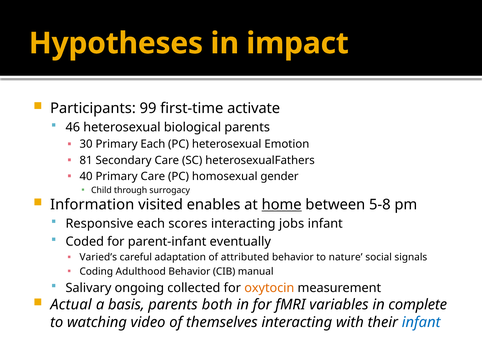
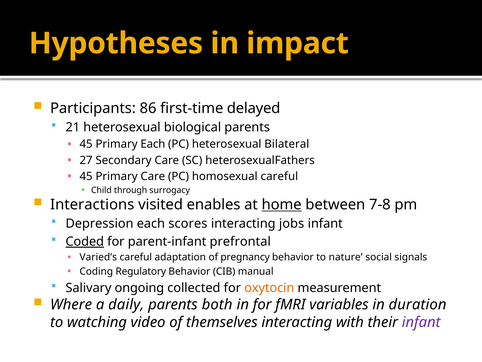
99: 99 -> 86 (148, 108)
activate: activate -> delayed (254, 108)
46: 46 -> 21 (73, 127)
30: 30 -> 45 (86, 144)
Emotion: Emotion -> Bilateral (287, 144)
81: 81 -> 27 (86, 160)
40: 40 -> 45 (86, 176)
homosexual gender: gender -> careful (279, 176)
Information: Information -> Interactions (92, 204)
5-8: 5-8 -> 7-8 (380, 204)
Responsive: Responsive -> Depression (100, 223)
Coded underline: none -> present (85, 241)
eventually: eventually -> prefrontal (240, 241)
attributed: attributed -> pregnancy (245, 257)
Adulthood: Adulthood -> Regulatory (141, 271)
Actual: Actual -> Where (71, 304)
basis: basis -> daily (126, 304)
complete: complete -> duration (418, 304)
infant colour: blue -> purple (421, 322)
